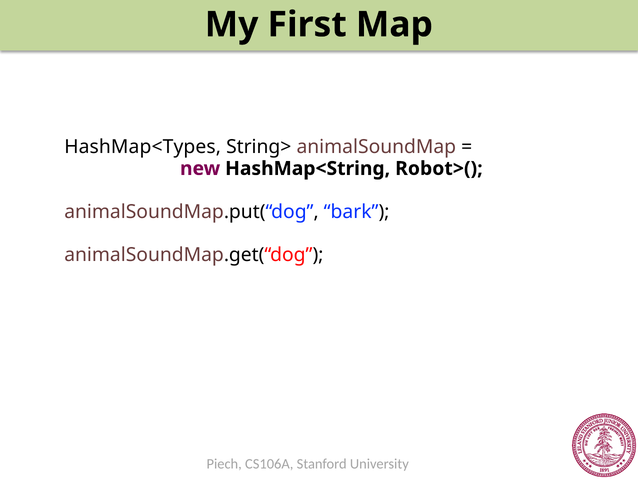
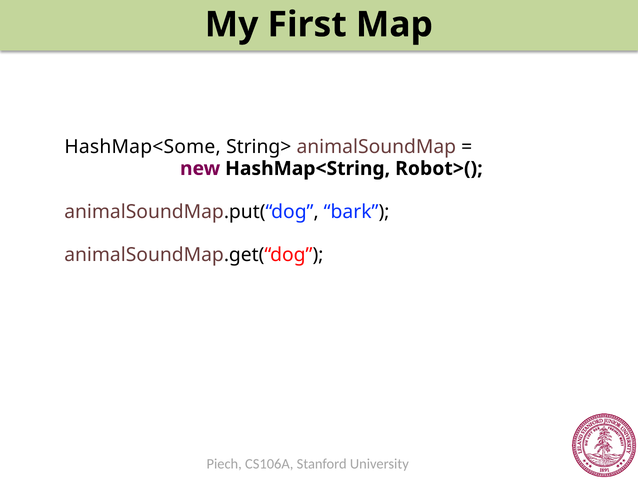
HashMap<Types: HashMap<Types -> HashMap<Some (143, 147)
